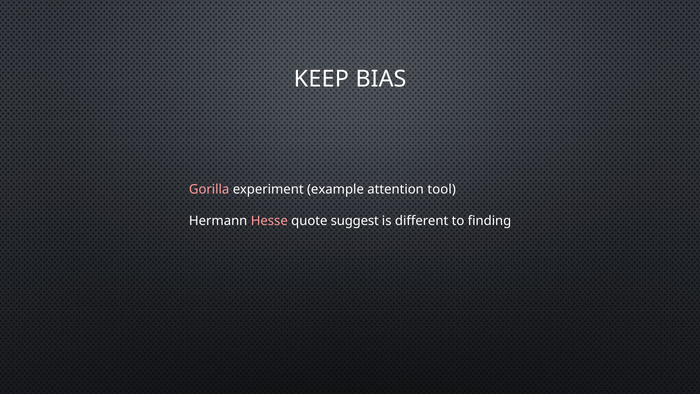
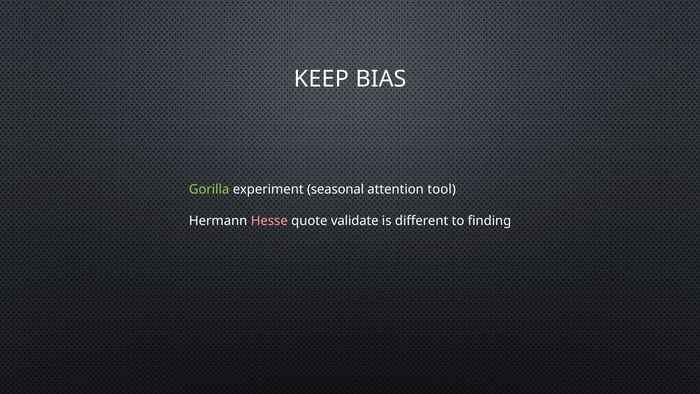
Gorilla colour: pink -> light green (209, 189)
example: example -> seasonal (336, 189)
suggest: suggest -> validate (355, 221)
